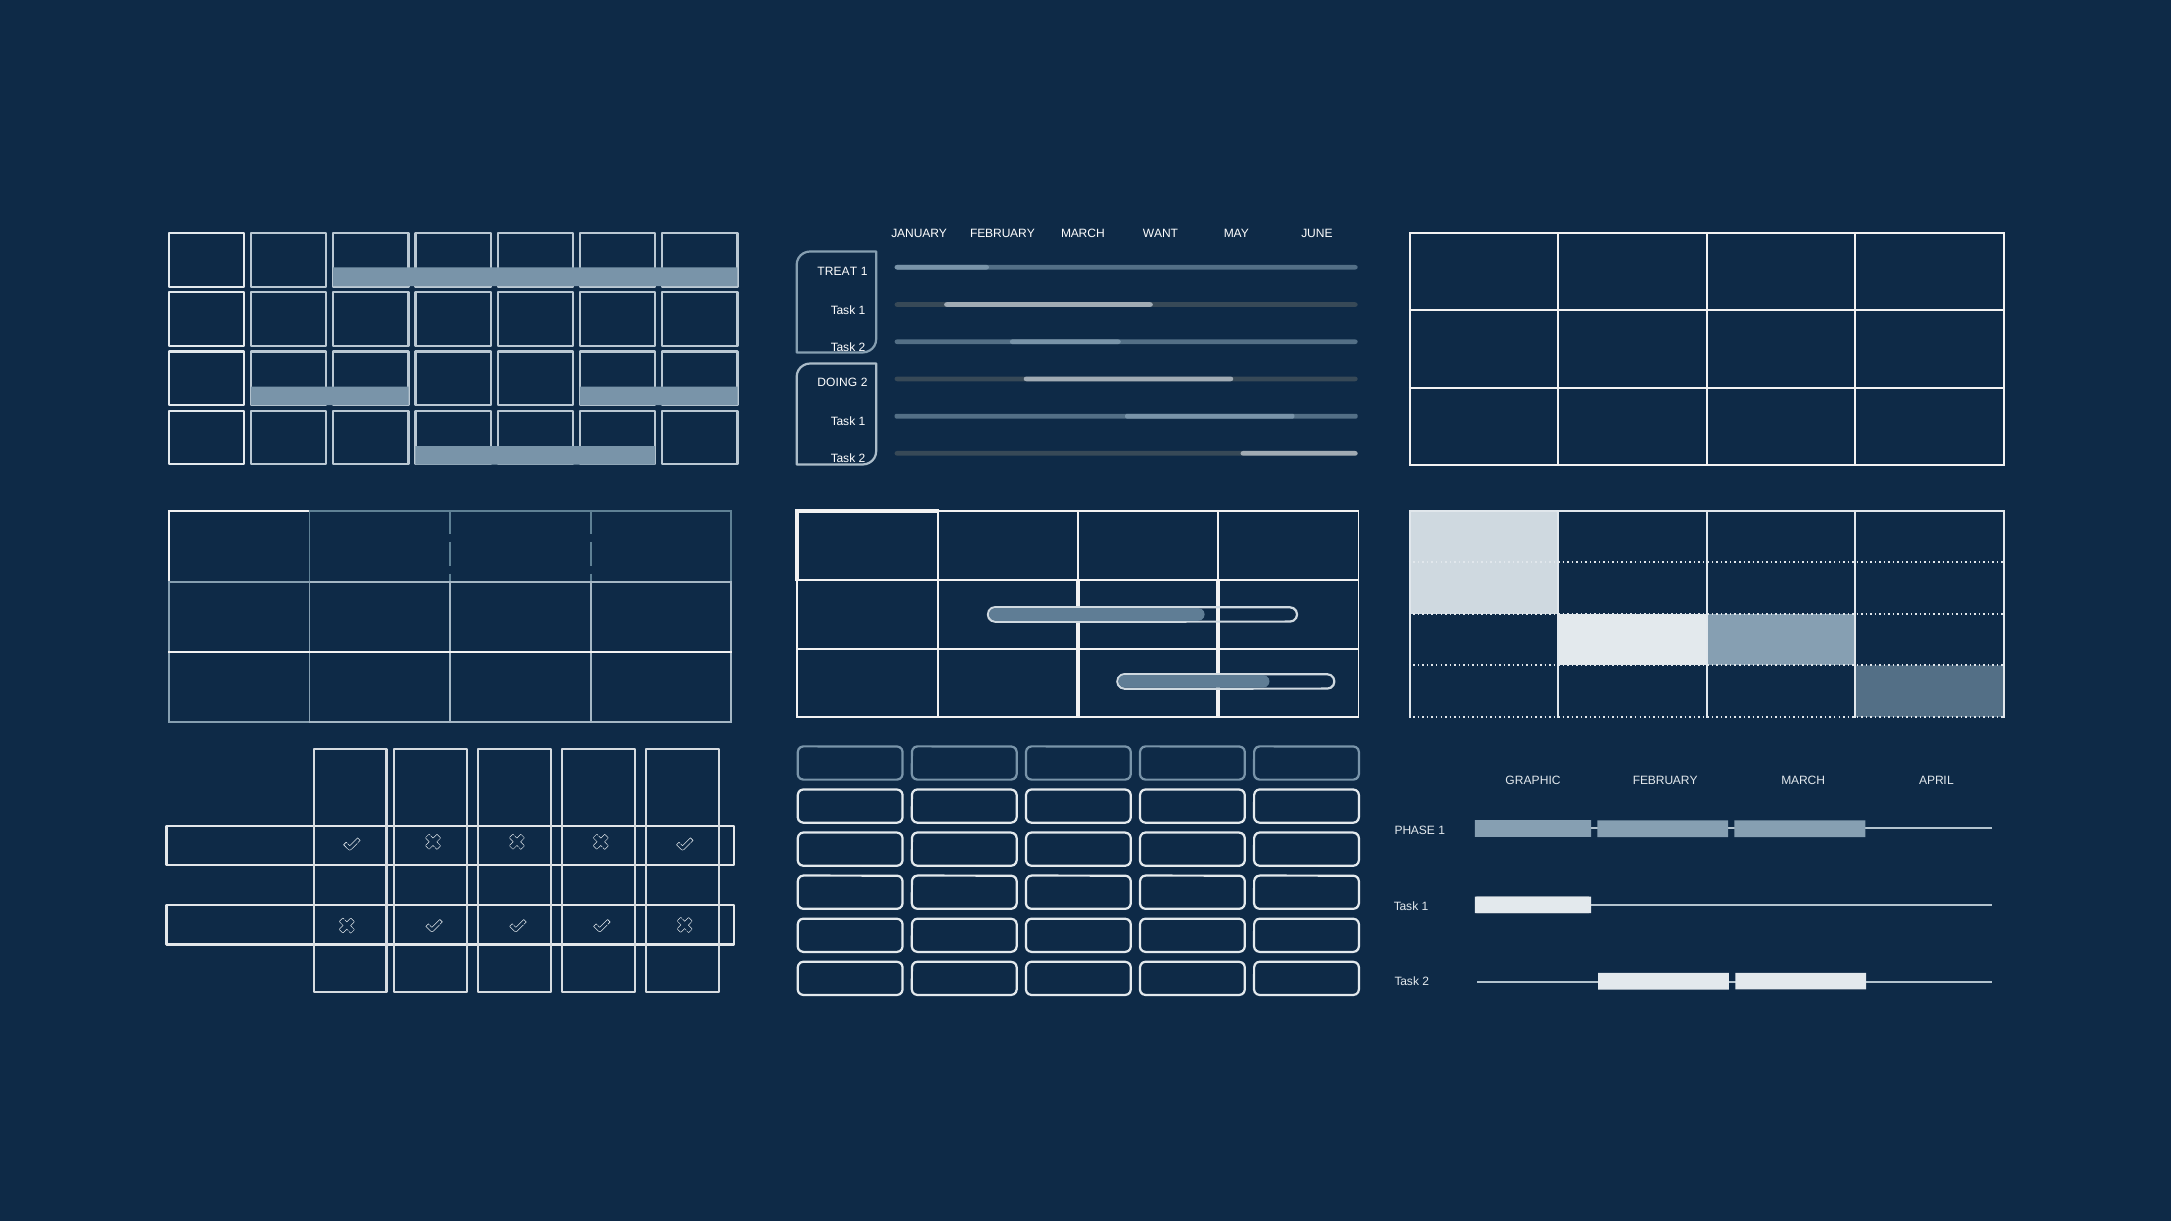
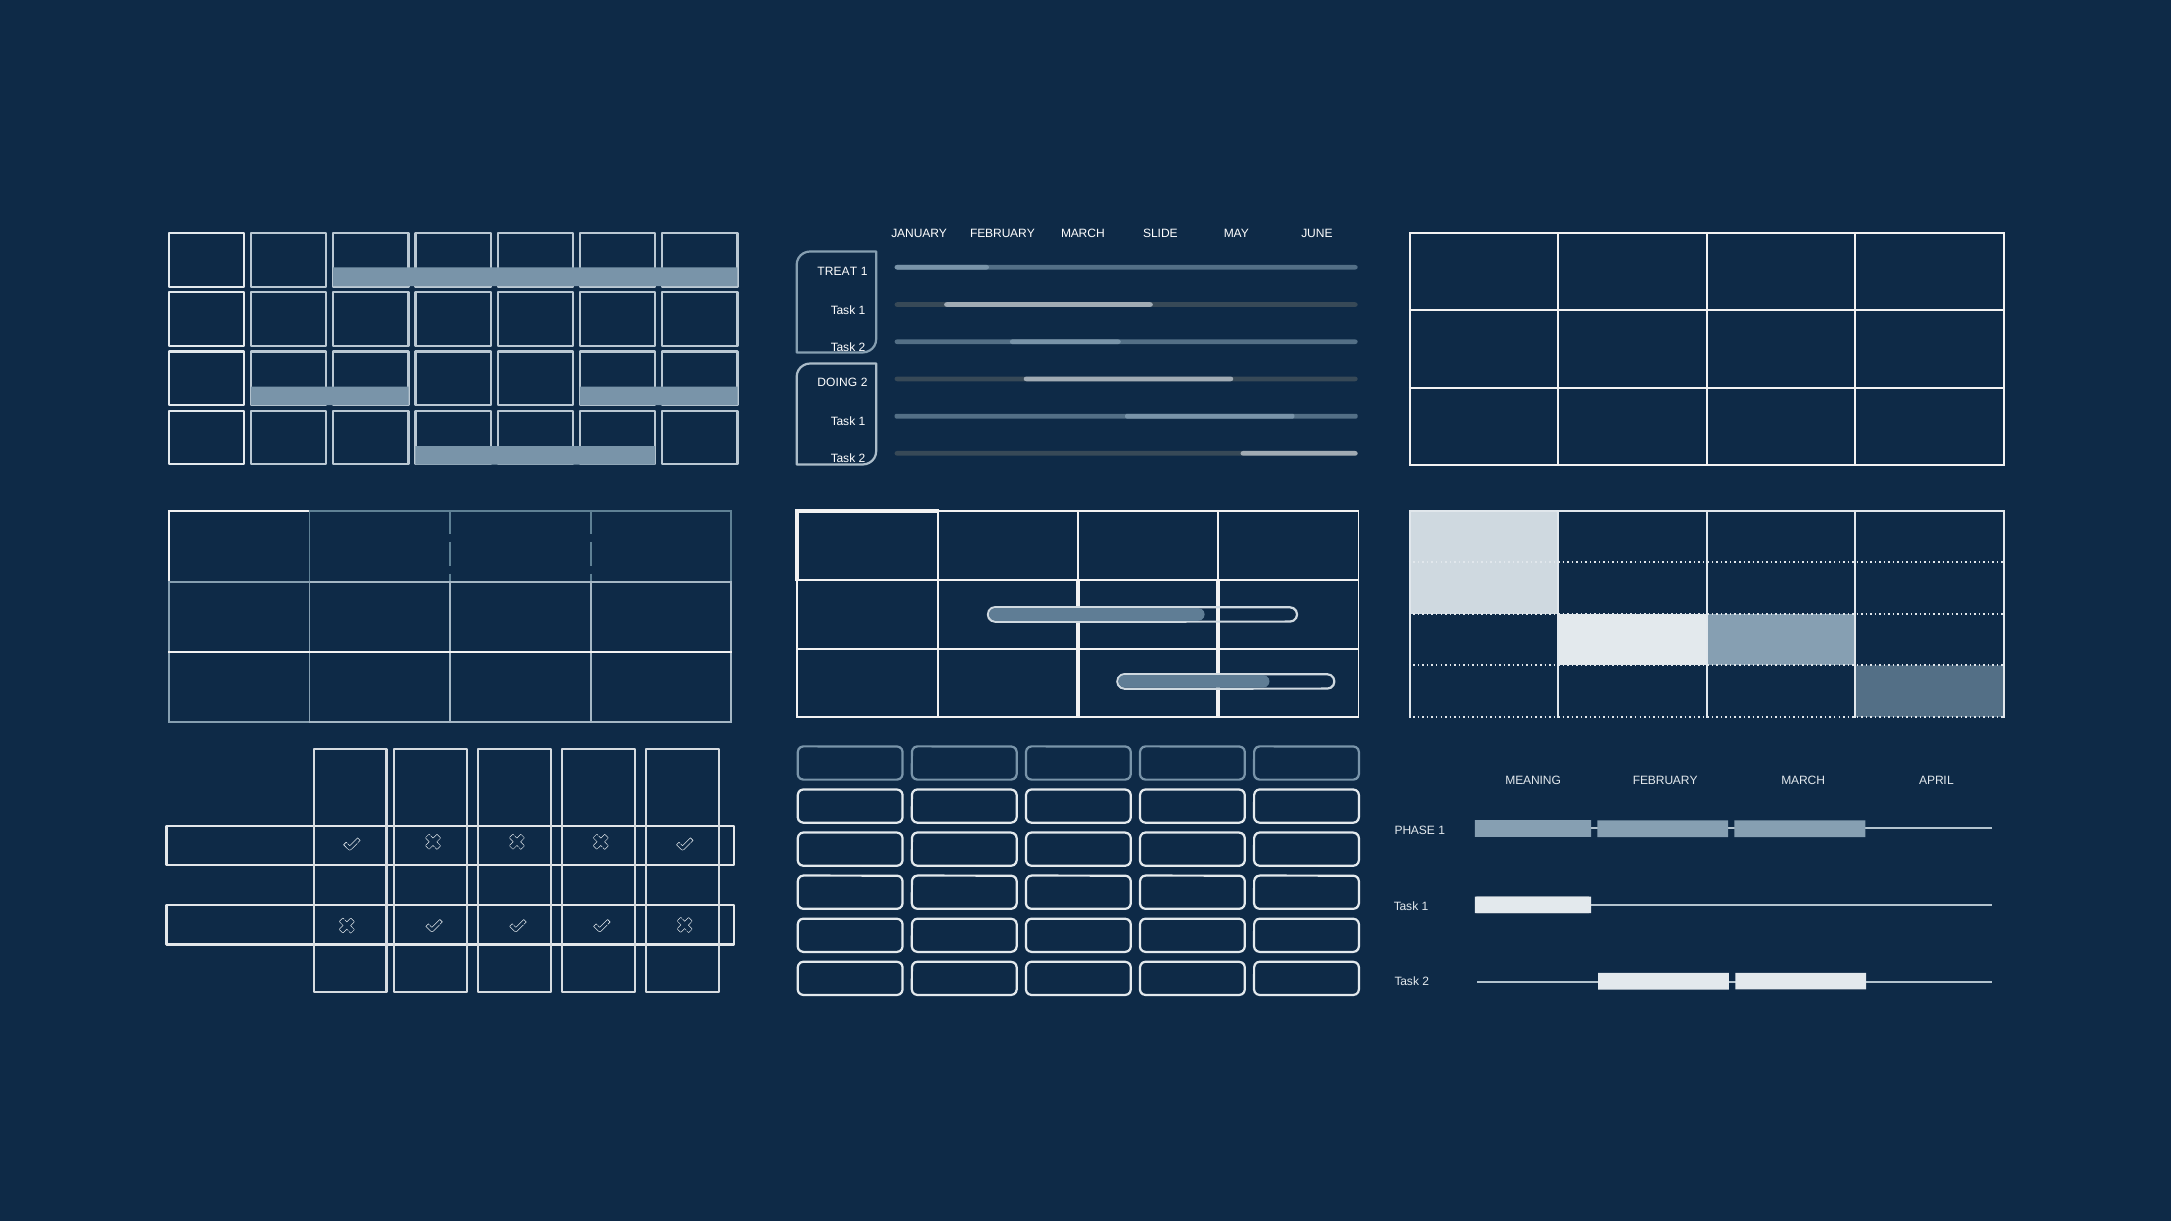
WANT: WANT -> SLIDE (1160, 234)
GRAPHIC: GRAPHIC -> MEANING (1533, 781)
